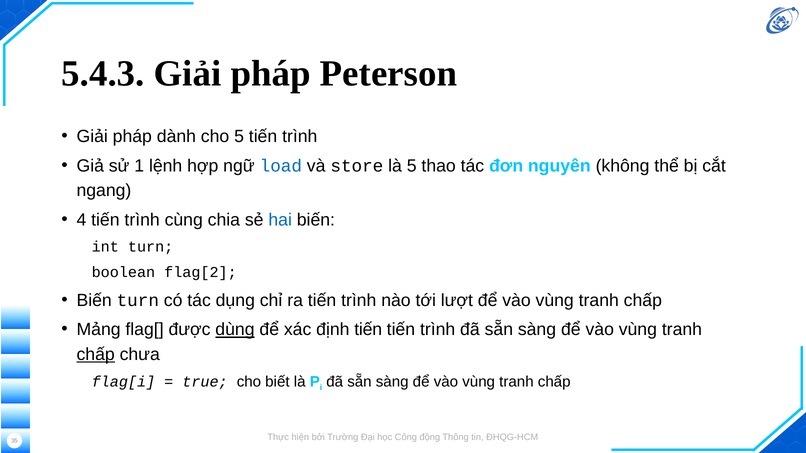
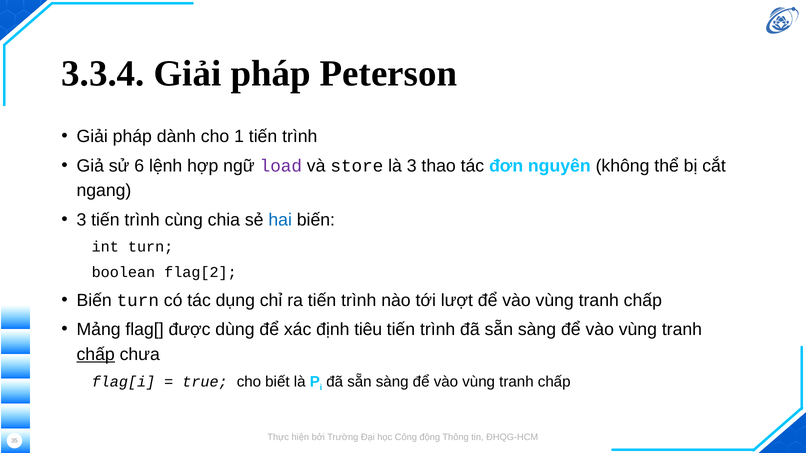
5.4.3: 5.4.3 -> 3.3.4 (103, 73)
cho 5: 5 -> 1 (239, 137)
1: 1 -> 6 (139, 166)
load colour: blue -> purple (281, 166)
là 5: 5 -> 3 (412, 166)
4: 4 -> 3 (81, 220)
dùng underline: present -> none (235, 330)
định tiến: tiến -> tiêu (368, 330)
